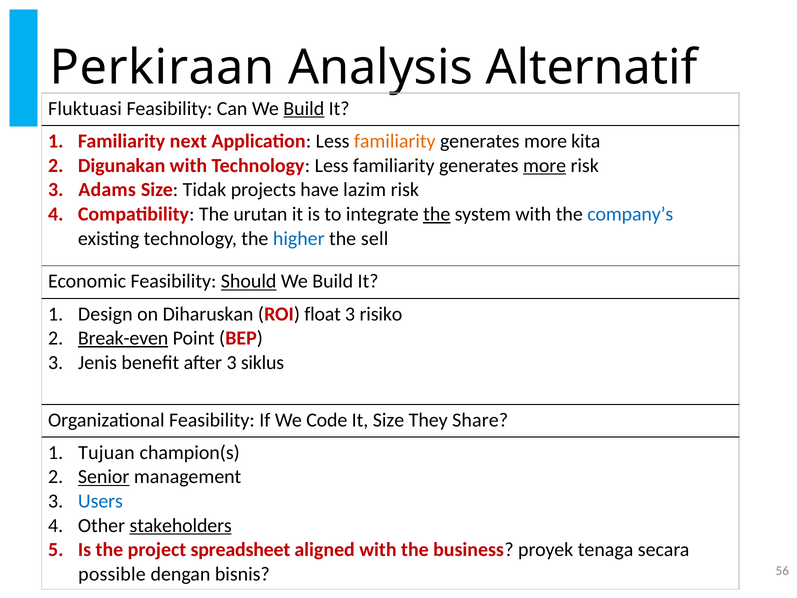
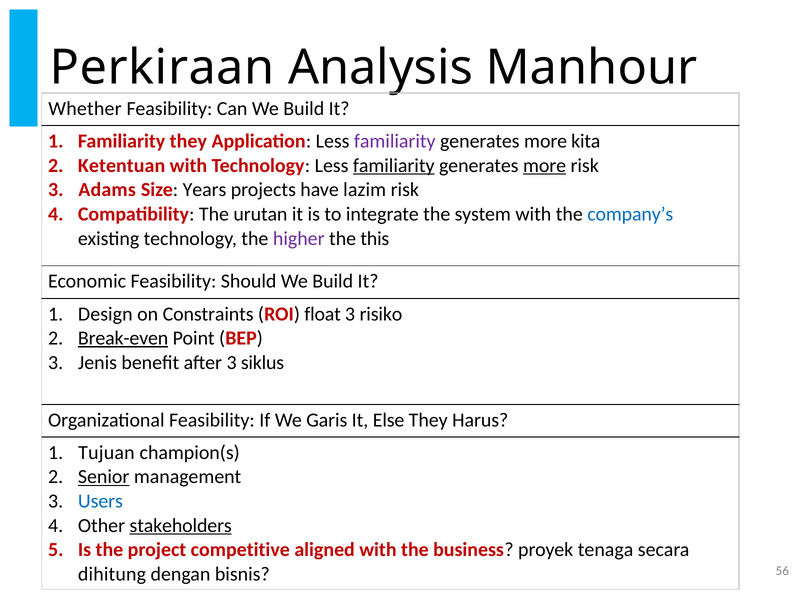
Alternatif: Alternatif -> Manhour (591, 68)
Fluktuasi: Fluktuasi -> Whether (85, 109)
Build underline: present -> none (304, 109)
Familiarity next: next -> they (188, 141)
familiarity colour: orange -> purple (395, 141)
Digunakan: Digunakan -> Ketentuan (122, 165)
familiarity underline: none -> present (394, 165)
Tidak: Tidak -> Years (204, 190)
the underline: present -> none (437, 214)
higher colour: blue -> purple (299, 238)
sell: sell -> this (375, 238)
Should underline: present -> none (249, 281)
Diharuskan: Diharuskan -> Constraints (208, 314)
Code: Code -> Garis (327, 420)
It Size: Size -> Else (389, 420)
Share: Share -> Harus (480, 420)
spreadsheet: spreadsheet -> competitive (240, 550)
possible: possible -> dihitung (112, 574)
